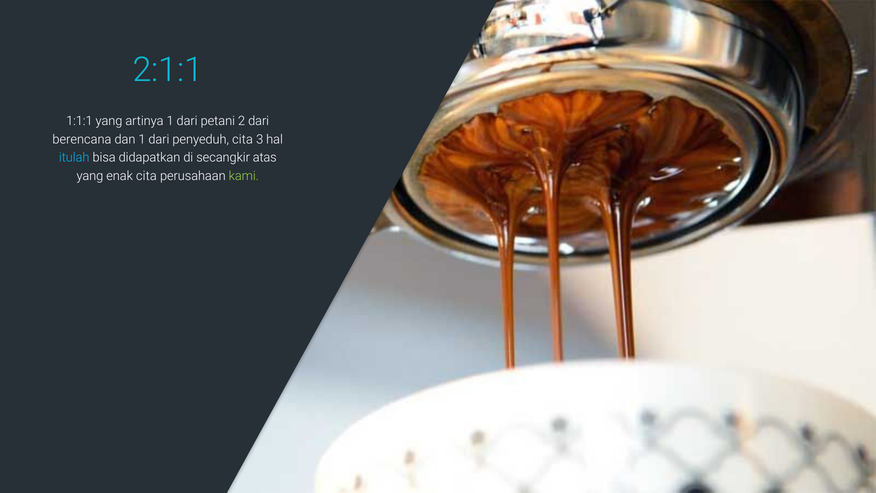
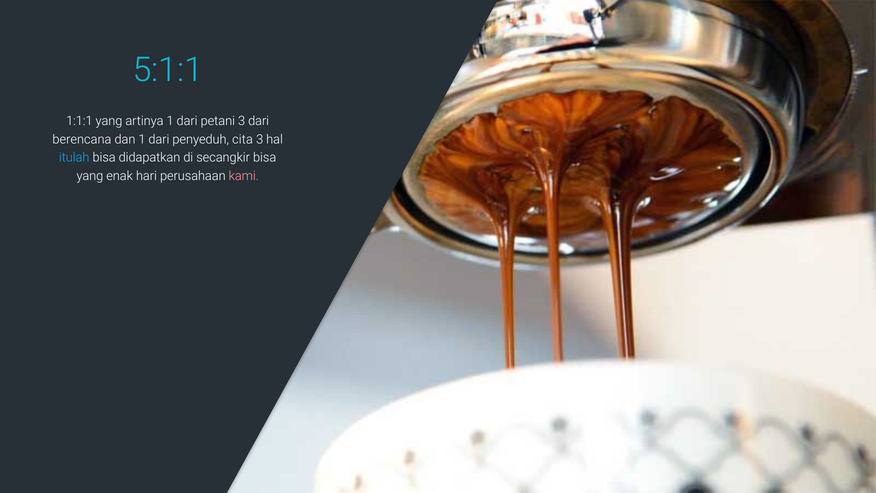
2:1:1: 2:1:1 -> 5:1:1 (168, 70)
petani 2: 2 -> 3 (242, 121)
secangkir atas: atas -> bisa (265, 158)
enak cita: cita -> hari (146, 176)
kami colour: light green -> pink (244, 176)
